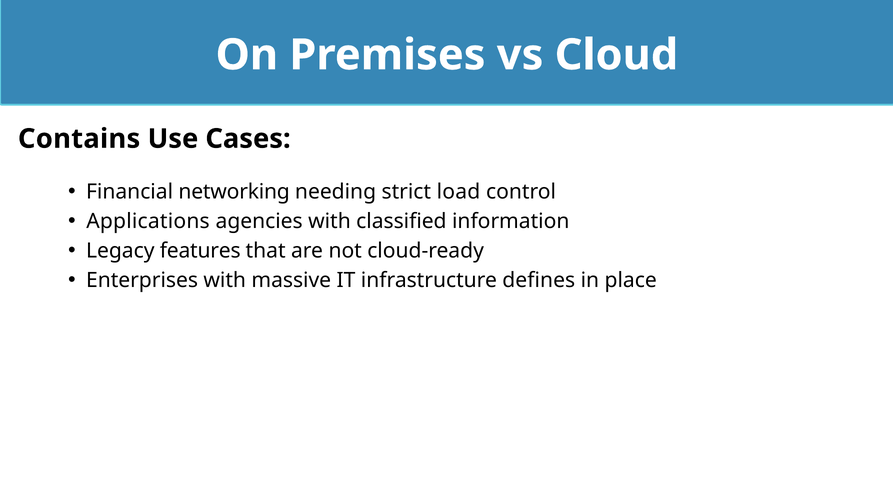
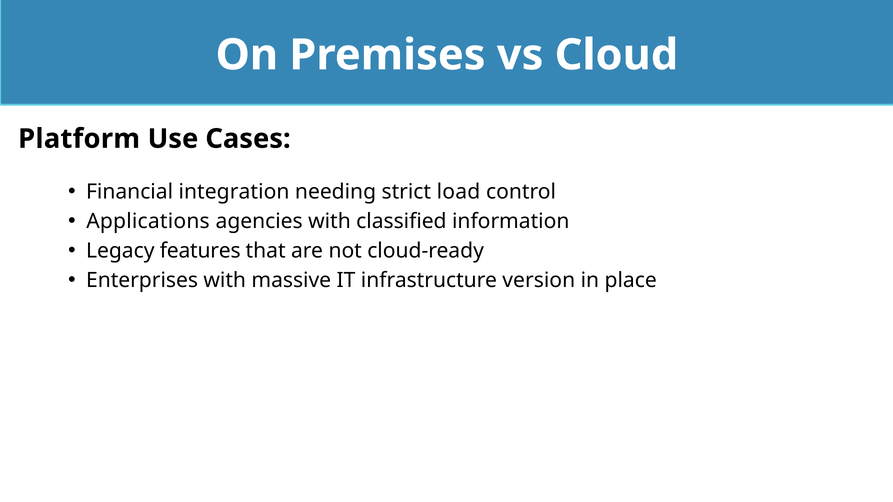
Contains: Contains -> Platform (79, 139)
networking: networking -> integration (234, 192)
defines: defines -> version (539, 281)
